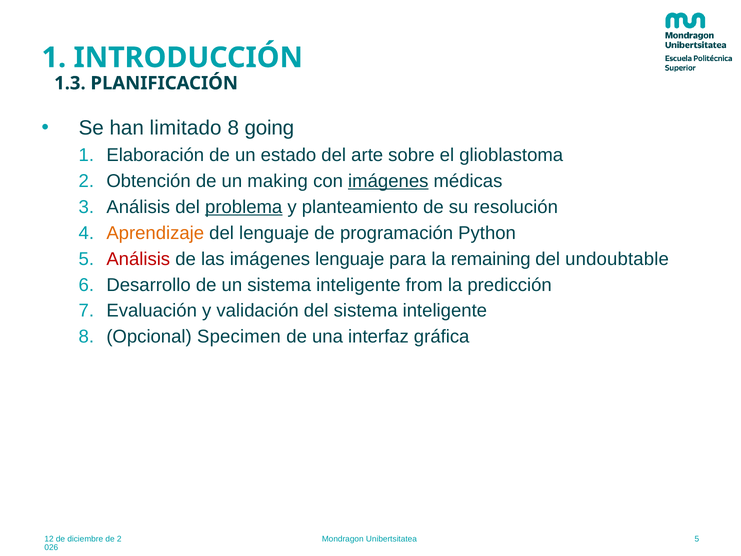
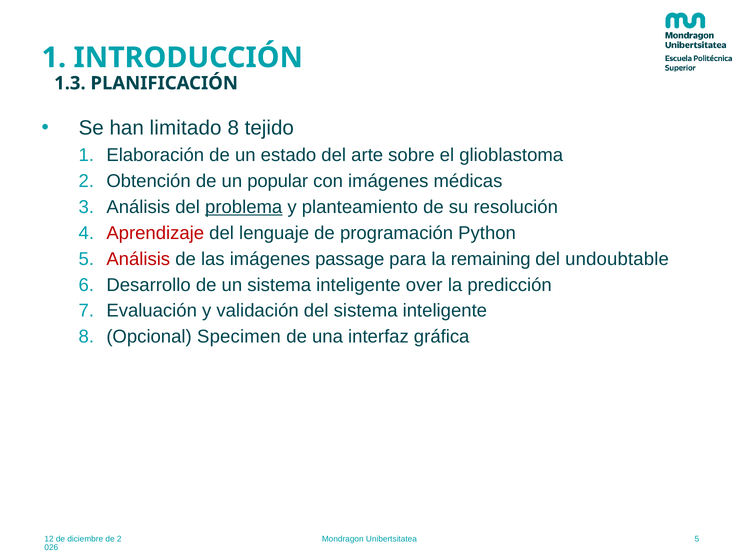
going: going -> tejido (269, 128)
making: making -> popular (278, 181)
imágenes underline: present -> none (388, 181)
Aprendizaje colour: orange -> red (155, 233)
imágenes lenguaje: lenguaje -> passage (350, 259)
from: from -> over (424, 285)
